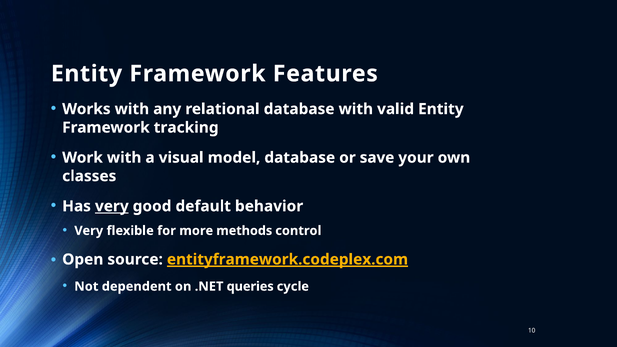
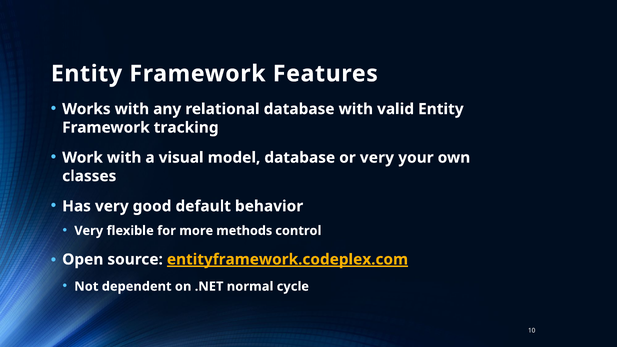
or save: save -> very (377, 158)
very underline: present -> none (112, 206)
queries: queries -> normal (250, 287)
